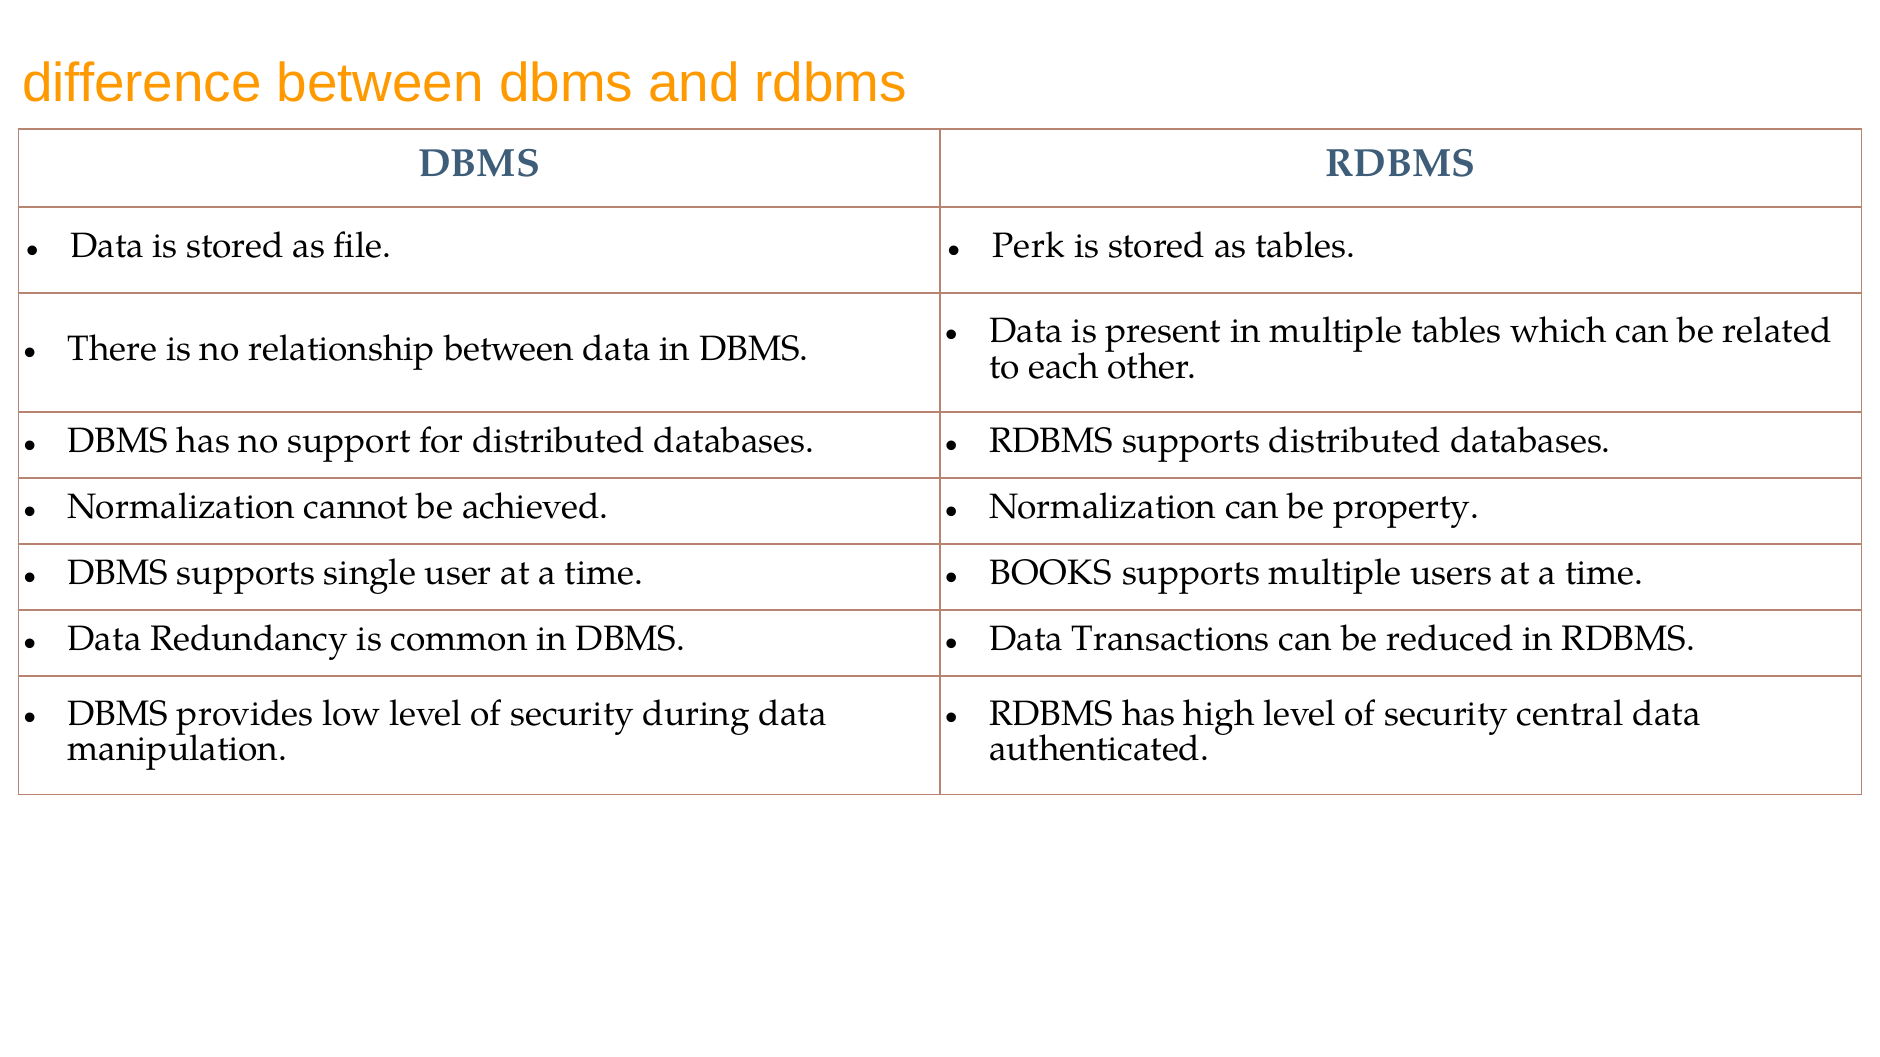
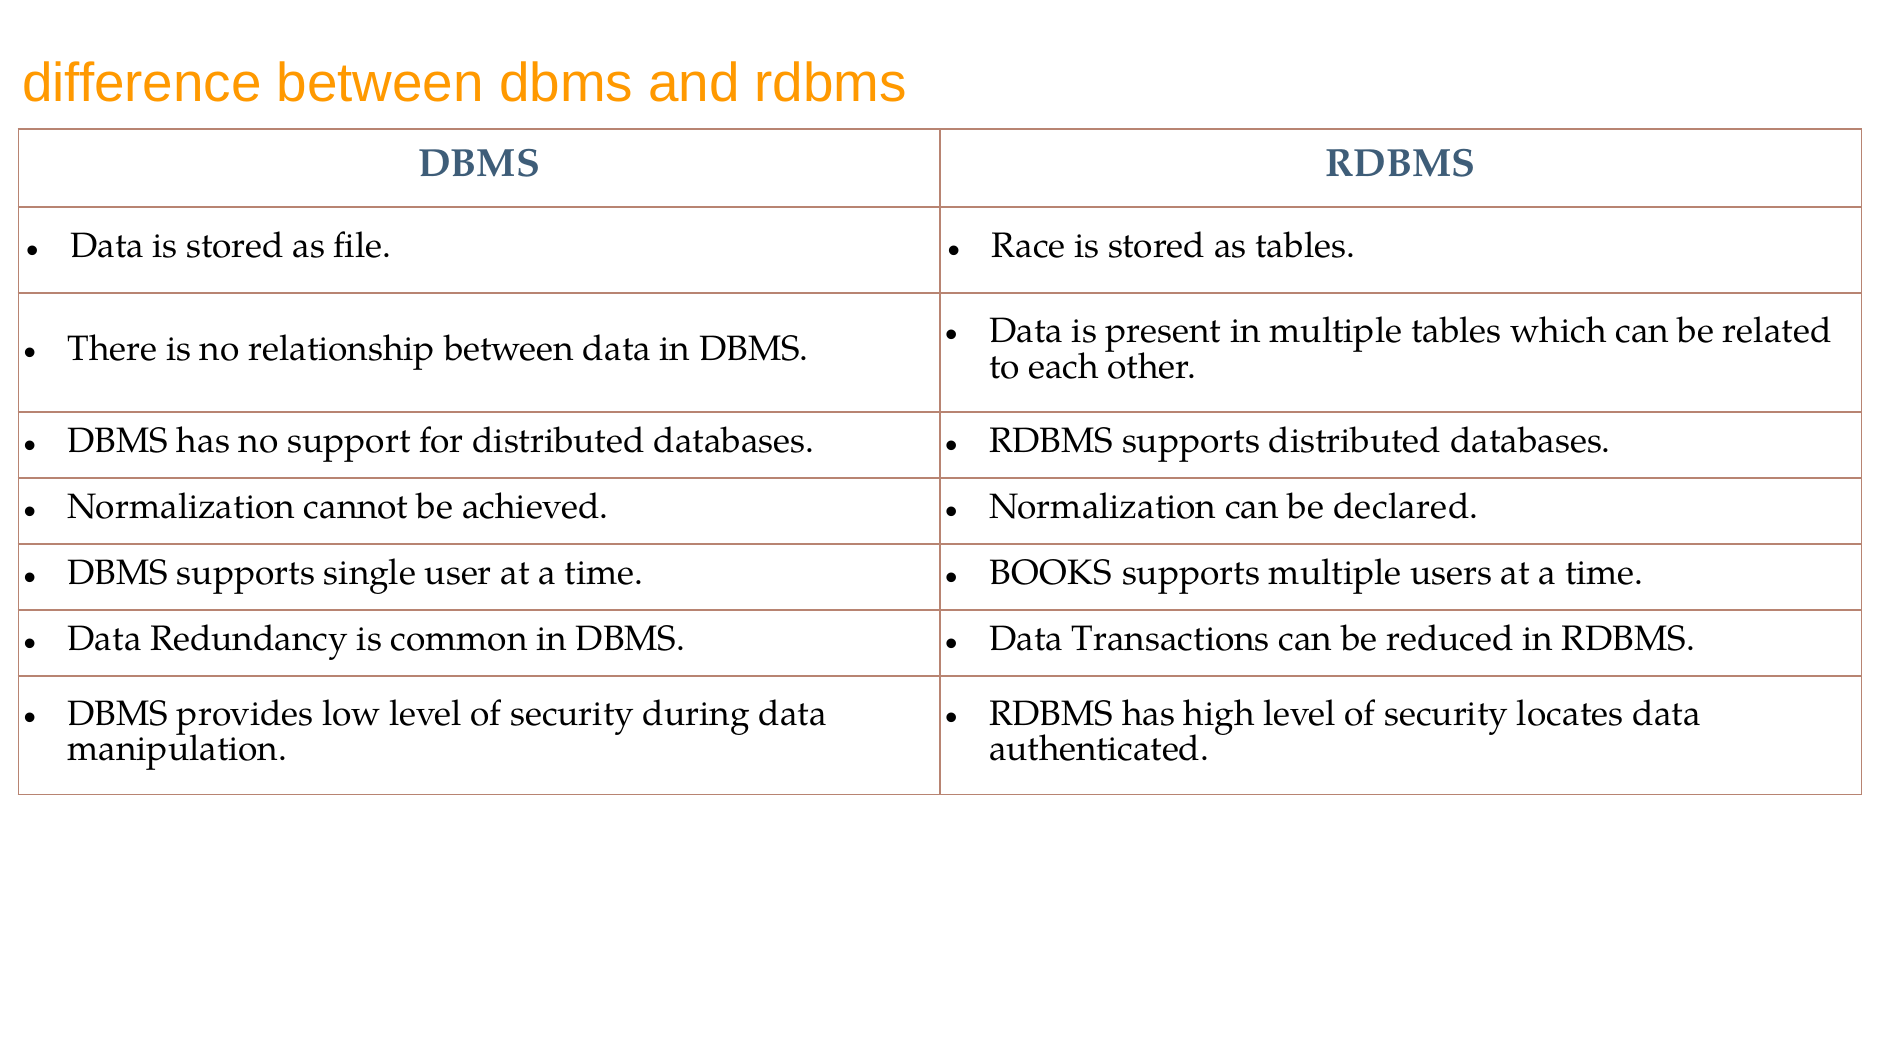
Perk: Perk -> Race (1029, 246)
property: property -> declared (1406, 507)
central: central -> locates (1570, 714)
